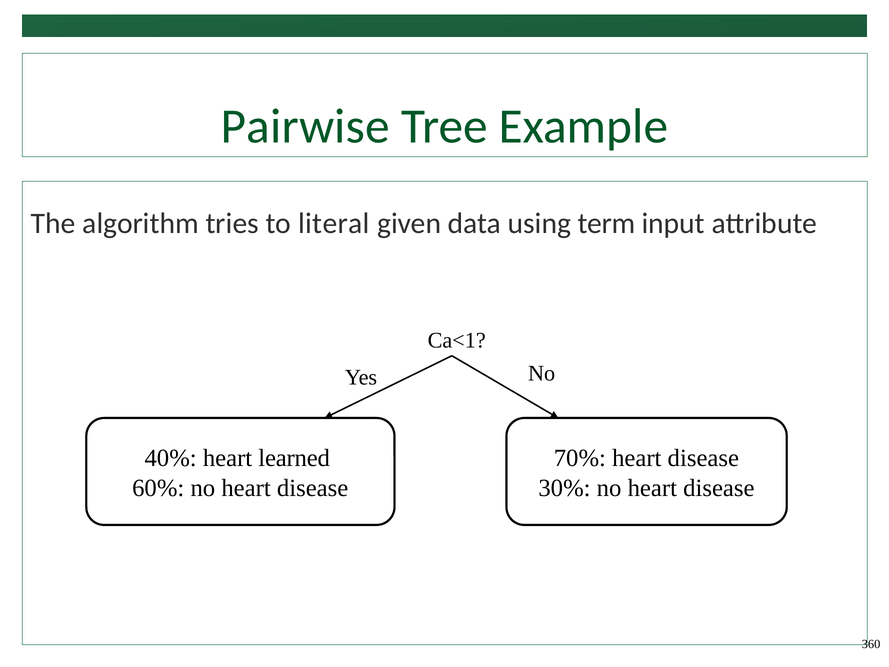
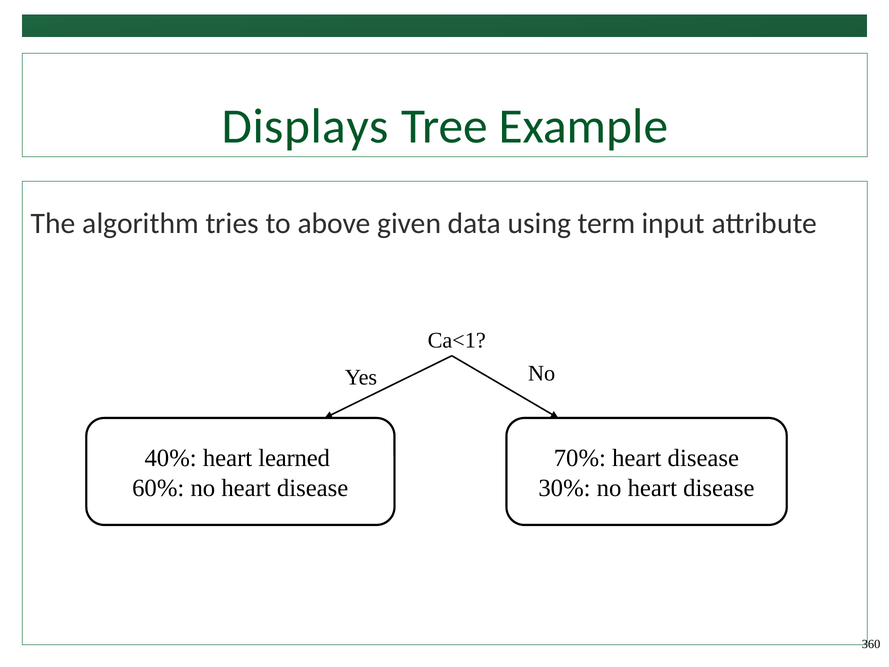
Pairwise: Pairwise -> Displays (305, 126)
literal: literal -> above (334, 223)
